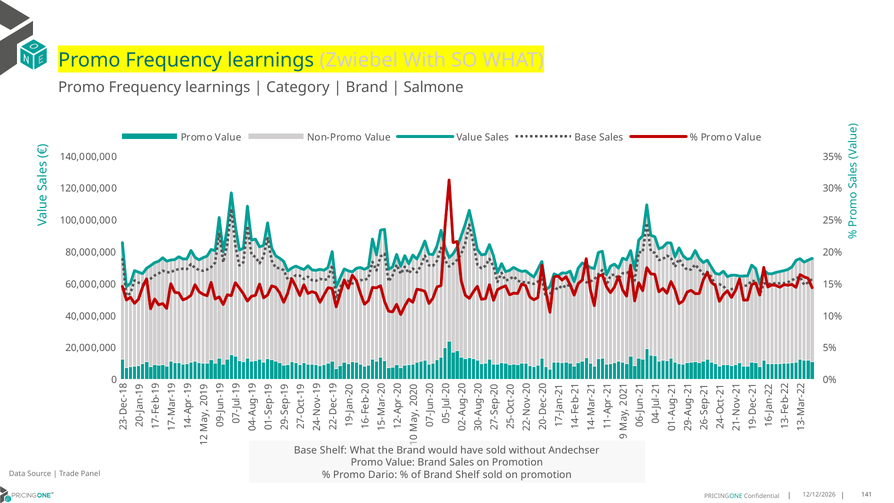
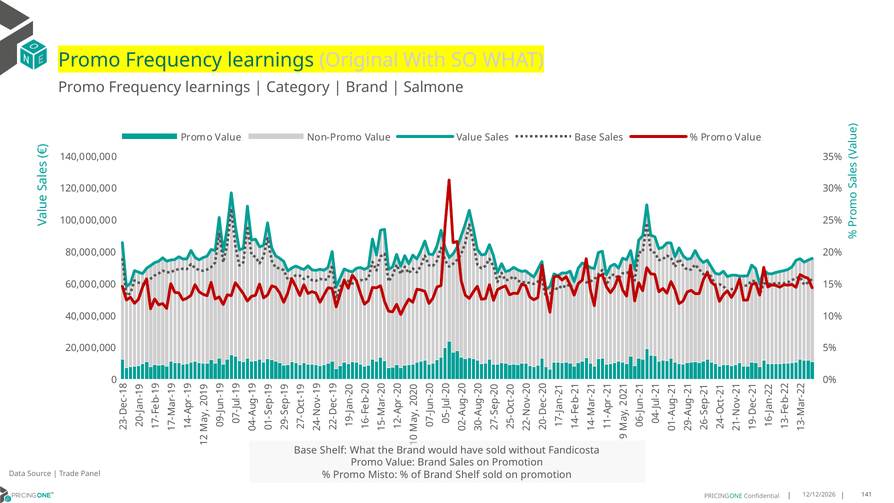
Zwiebel: Zwiebel -> Original (359, 60)
Andechser: Andechser -> Fandicosta (574, 450)
Dario: Dario -> Misto (383, 475)
